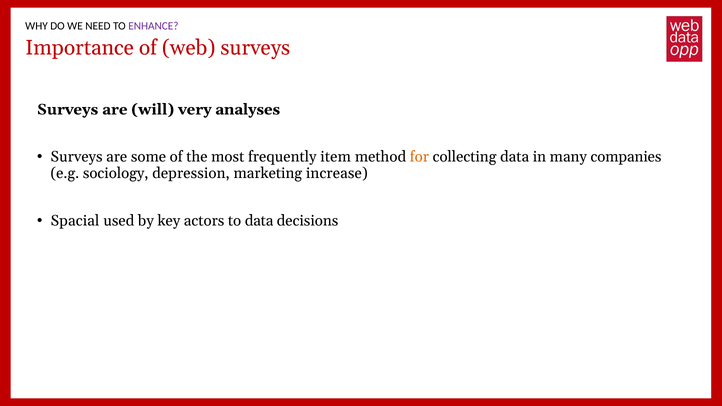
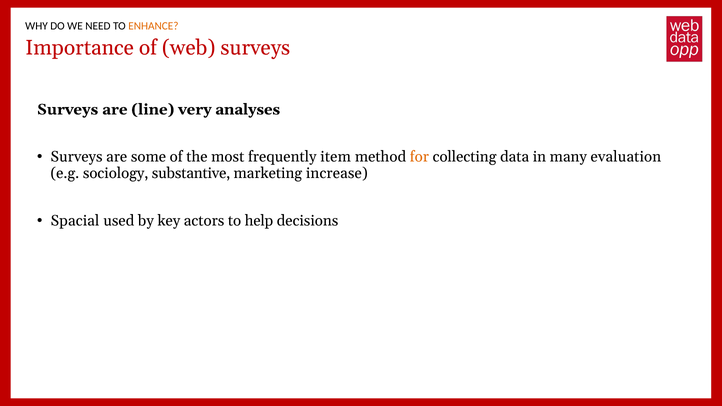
ENHANCE colour: purple -> orange (153, 26)
will: will -> line (153, 109)
companies: companies -> evaluation (626, 157)
depression: depression -> substantive (191, 173)
to data: data -> help (259, 221)
